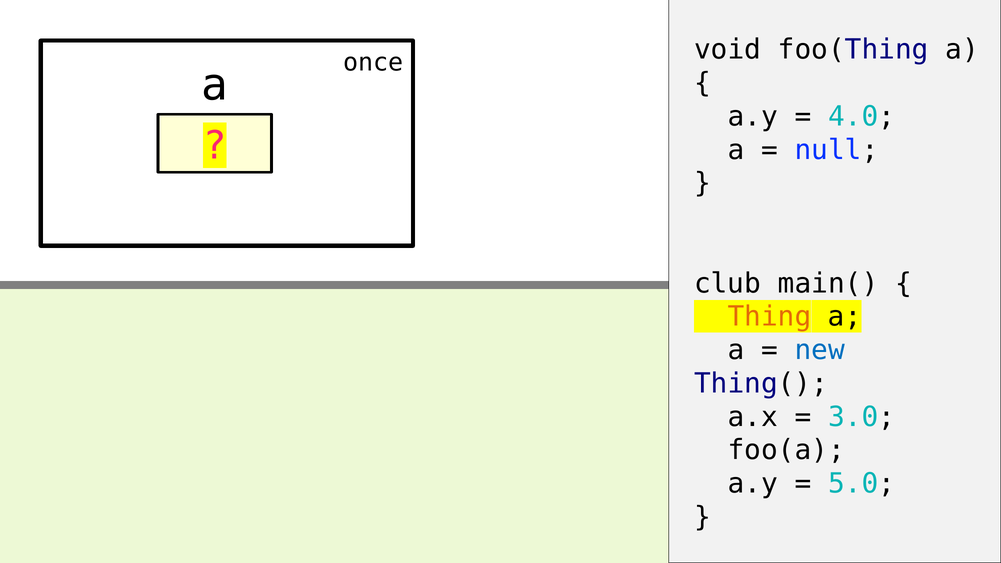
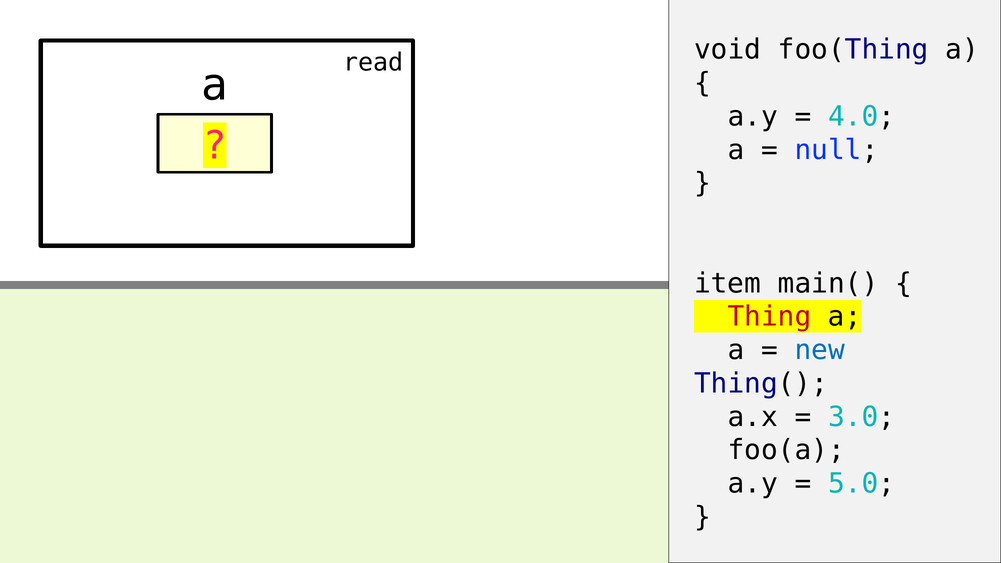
once: once -> read (373, 62)
club: club -> item (727, 283)
Thing colour: orange -> red (769, 317)
